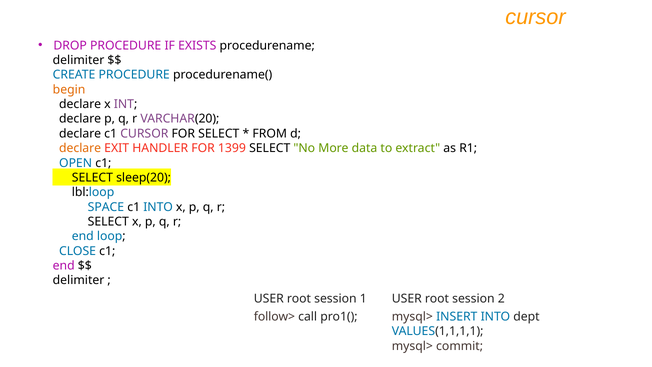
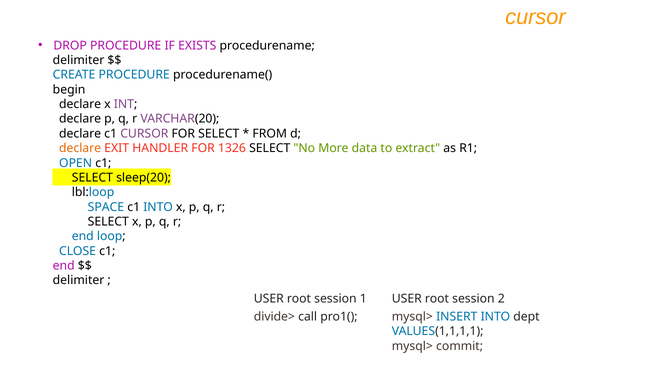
begin colour: orange -> black (69, 90)
1399: 1399 -> 1326 (232, 148)
follow>: follow> -> divide> (274, 317)
